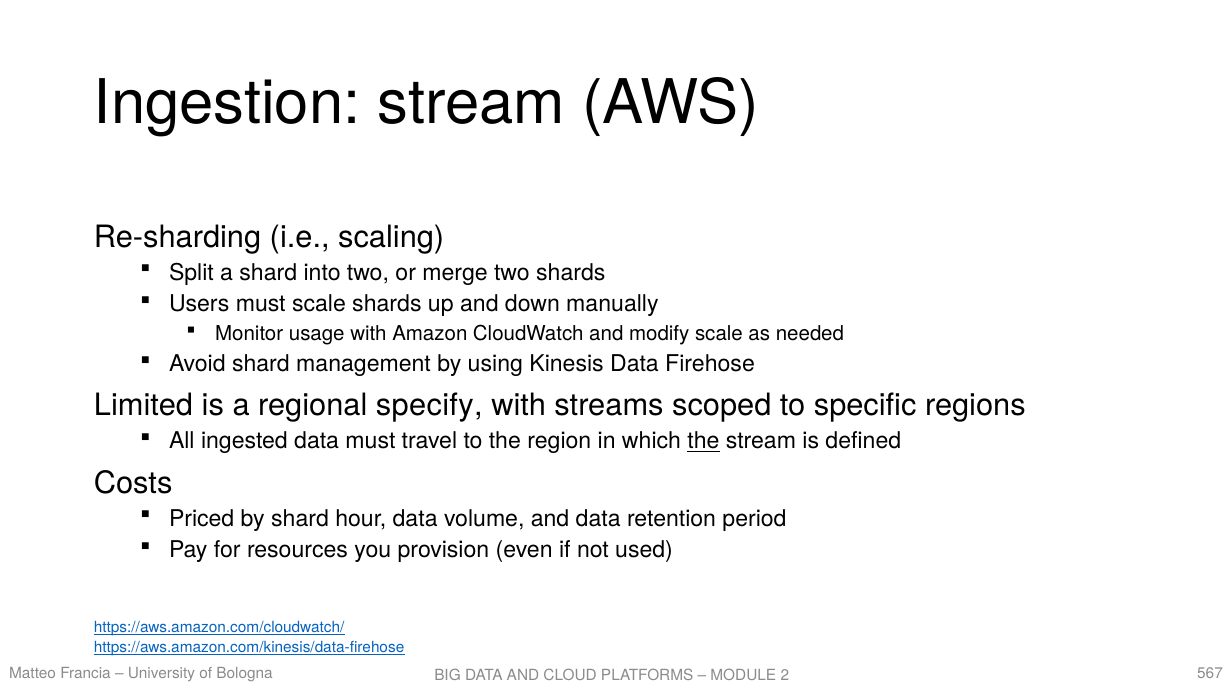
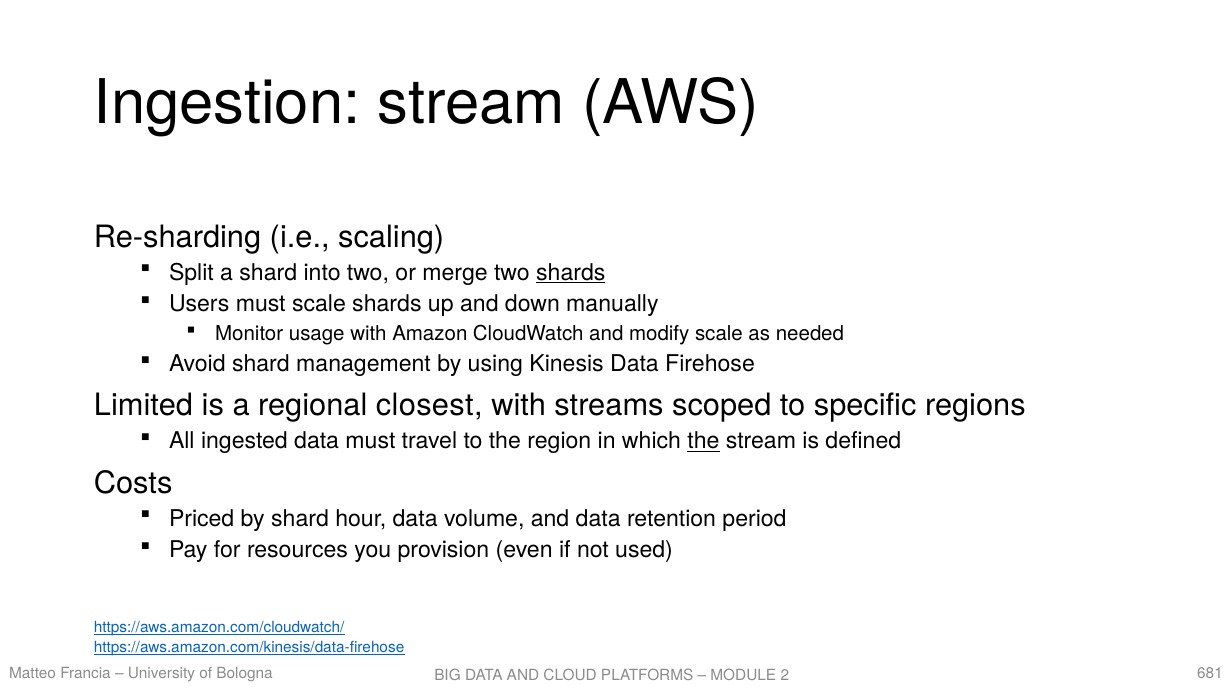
shards underline: none -> present (571, 273)
specify: specify -> closest (429, 406)
567: 567 -> 681 (1210, 674)
